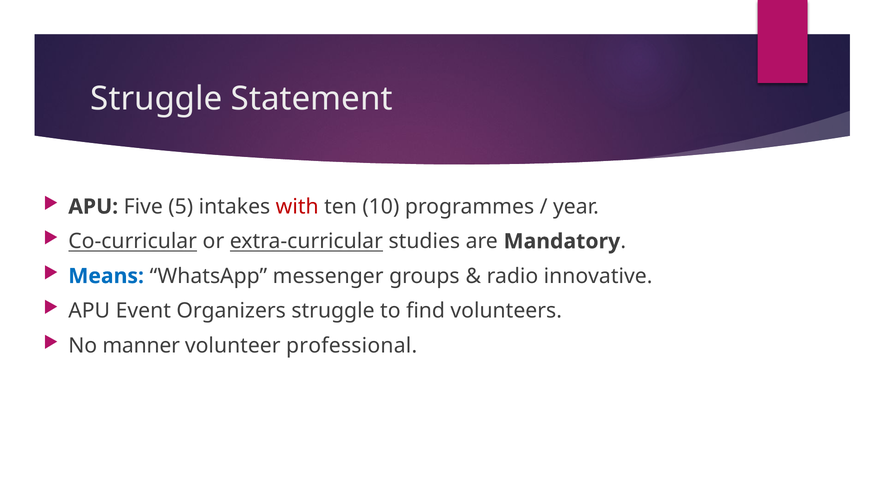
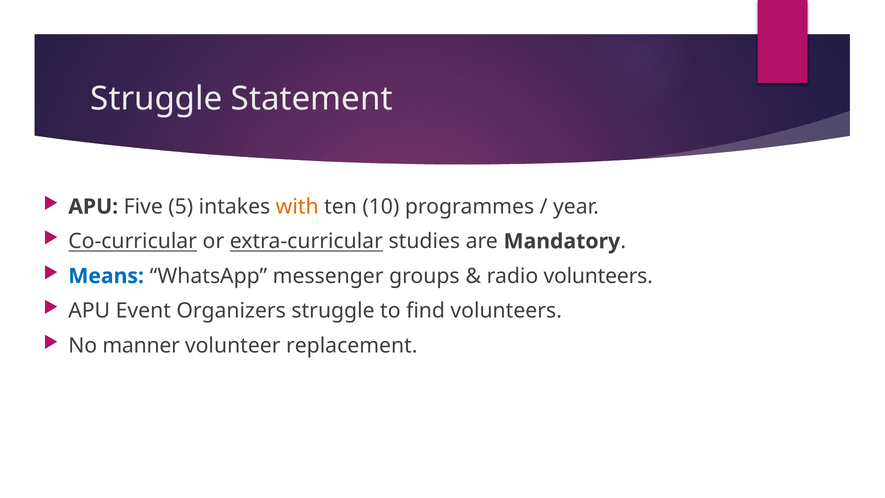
with colour: red -> orange (297, 207)
radio innovative: innovative -> volunteers (598, 276)
professional: professional -> replacement (352, 345)
